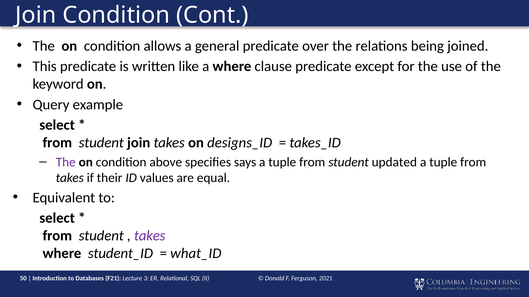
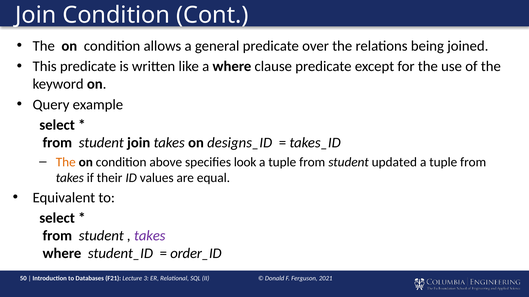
The colour: purple -> orange (66, 162)
says: says -> look (245, 162)
what_ID: what_ID -> order_ID (196, 254)
